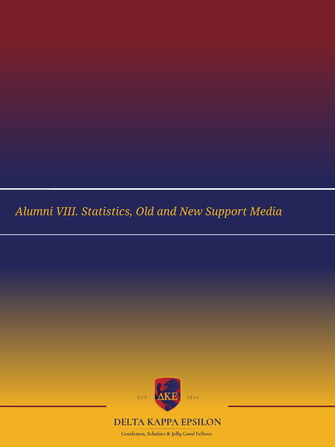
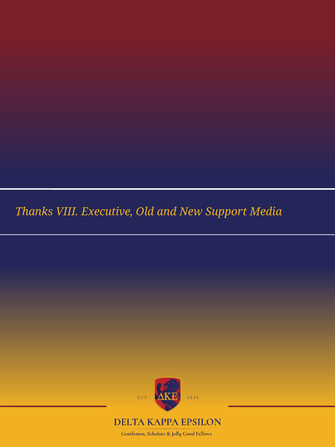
Alumni: Alumni -> Thanks (34, 212)
Statistics: Statistics -> Executive (107, 212)
